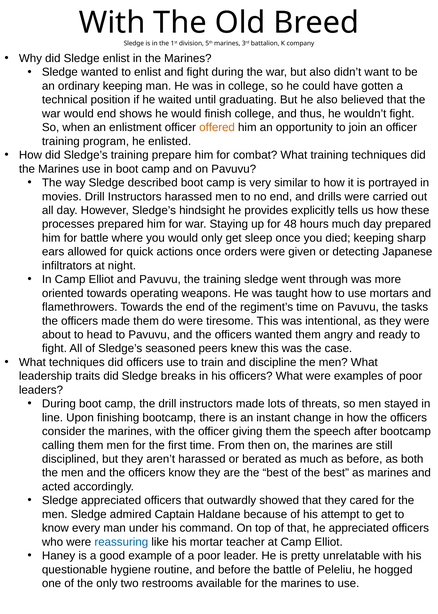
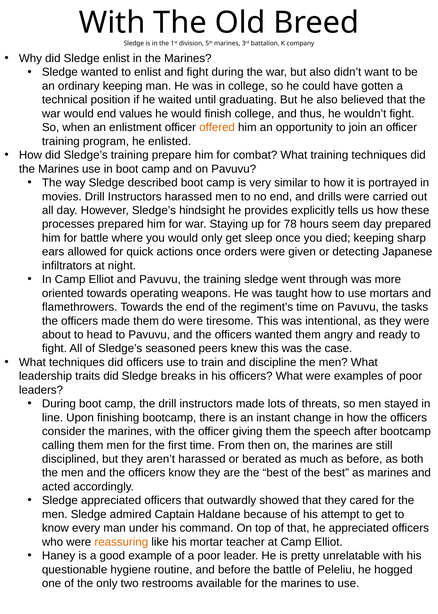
shows: shows -> values (136, 114)
48: 48 -> 78 (290, 224)
hours much: much -> seem (346, 224)
reassuring colour: blue -> orange (121, 543)
